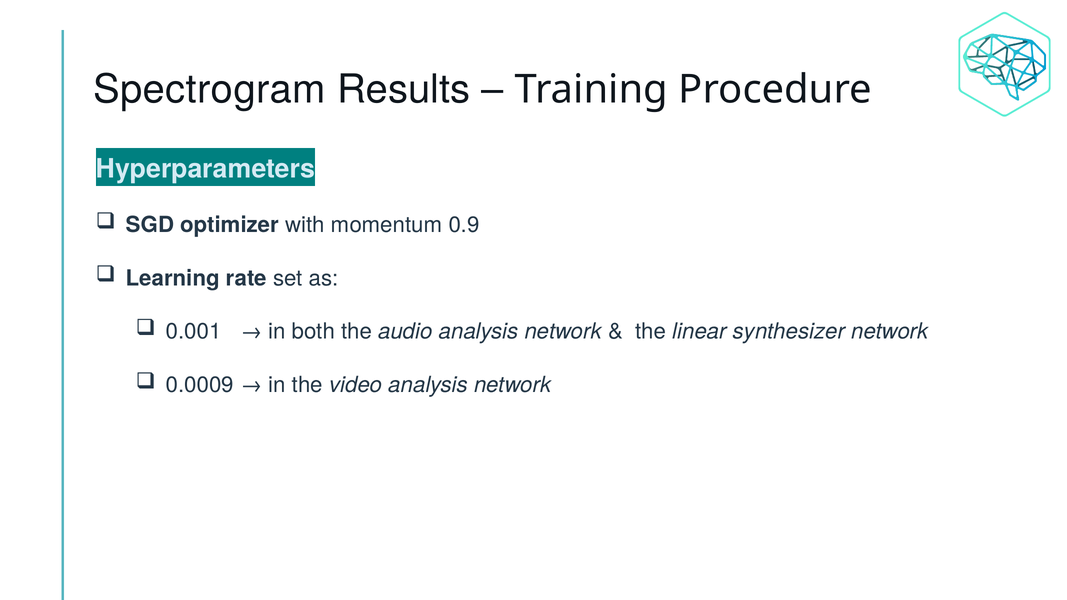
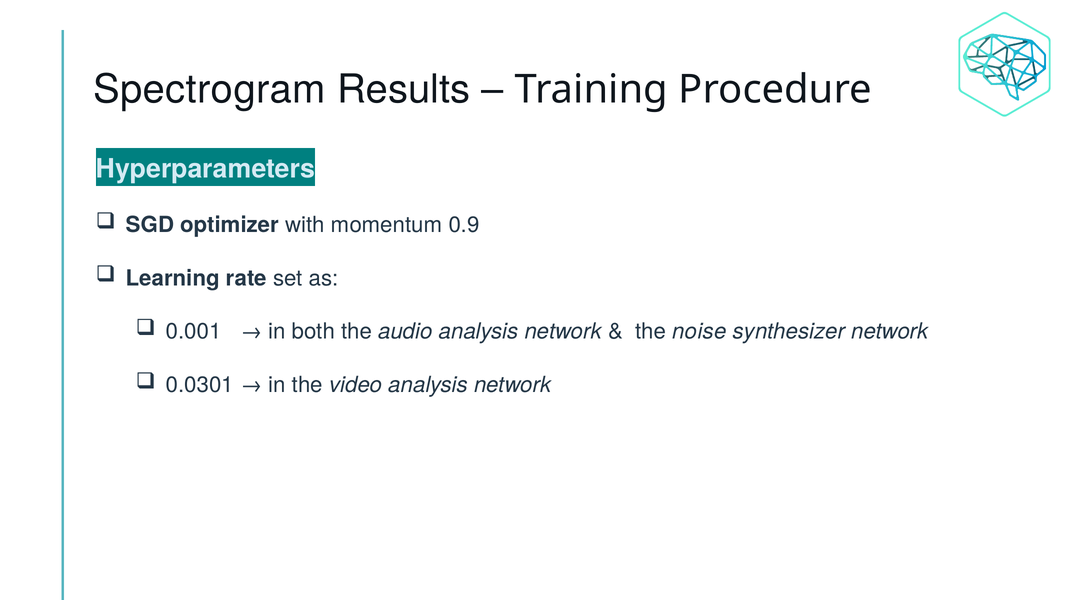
linear: linear -> noise (699, 332)
0.0009: 0.0009 -> 0.0301 (200, 385)
